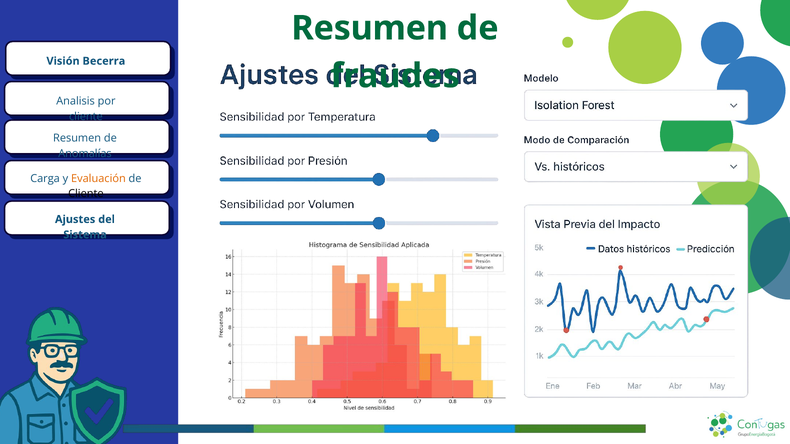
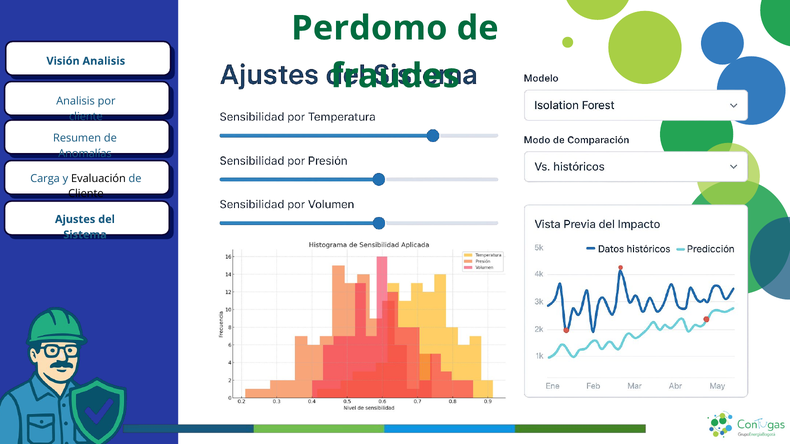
Resumen: Resumen -> Perdomo (369, 28)
Visión Becerra: Becerra -> Analisis (104, 61)
Evaluación colour: orange -> black (98, 179)
